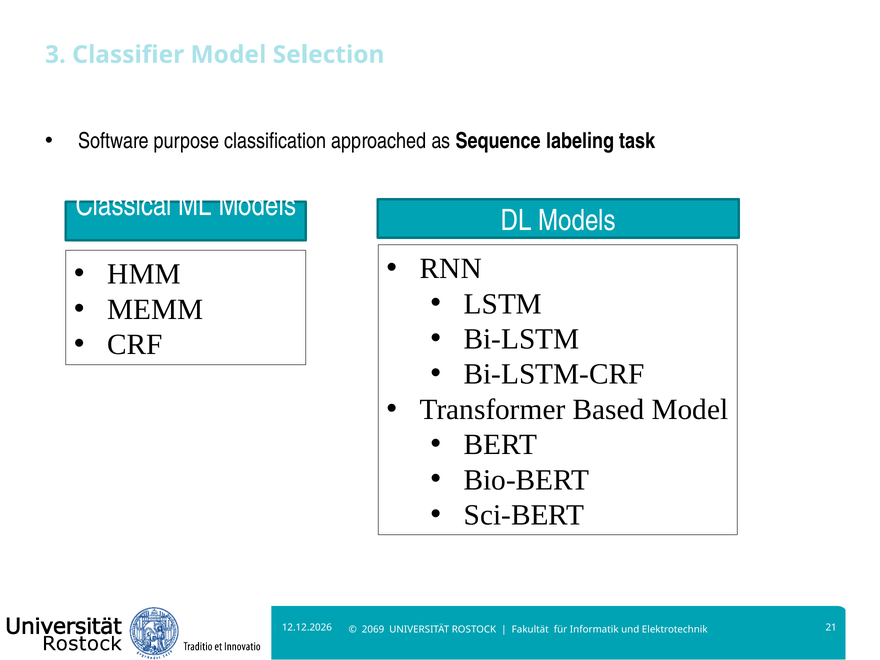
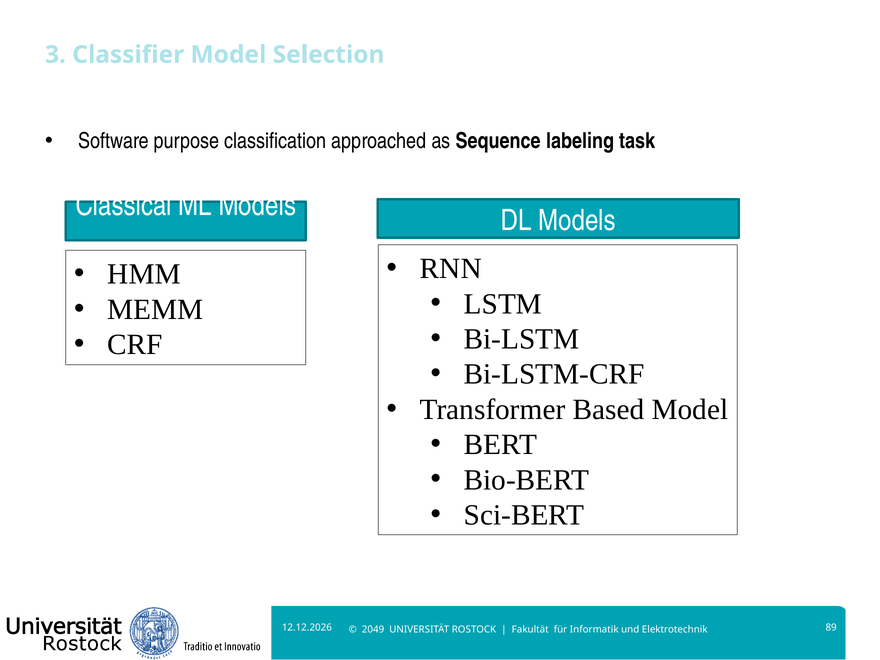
21: 21 -> 89 (831, 627)
2069: 2069 -> 2049 (373, 630)
